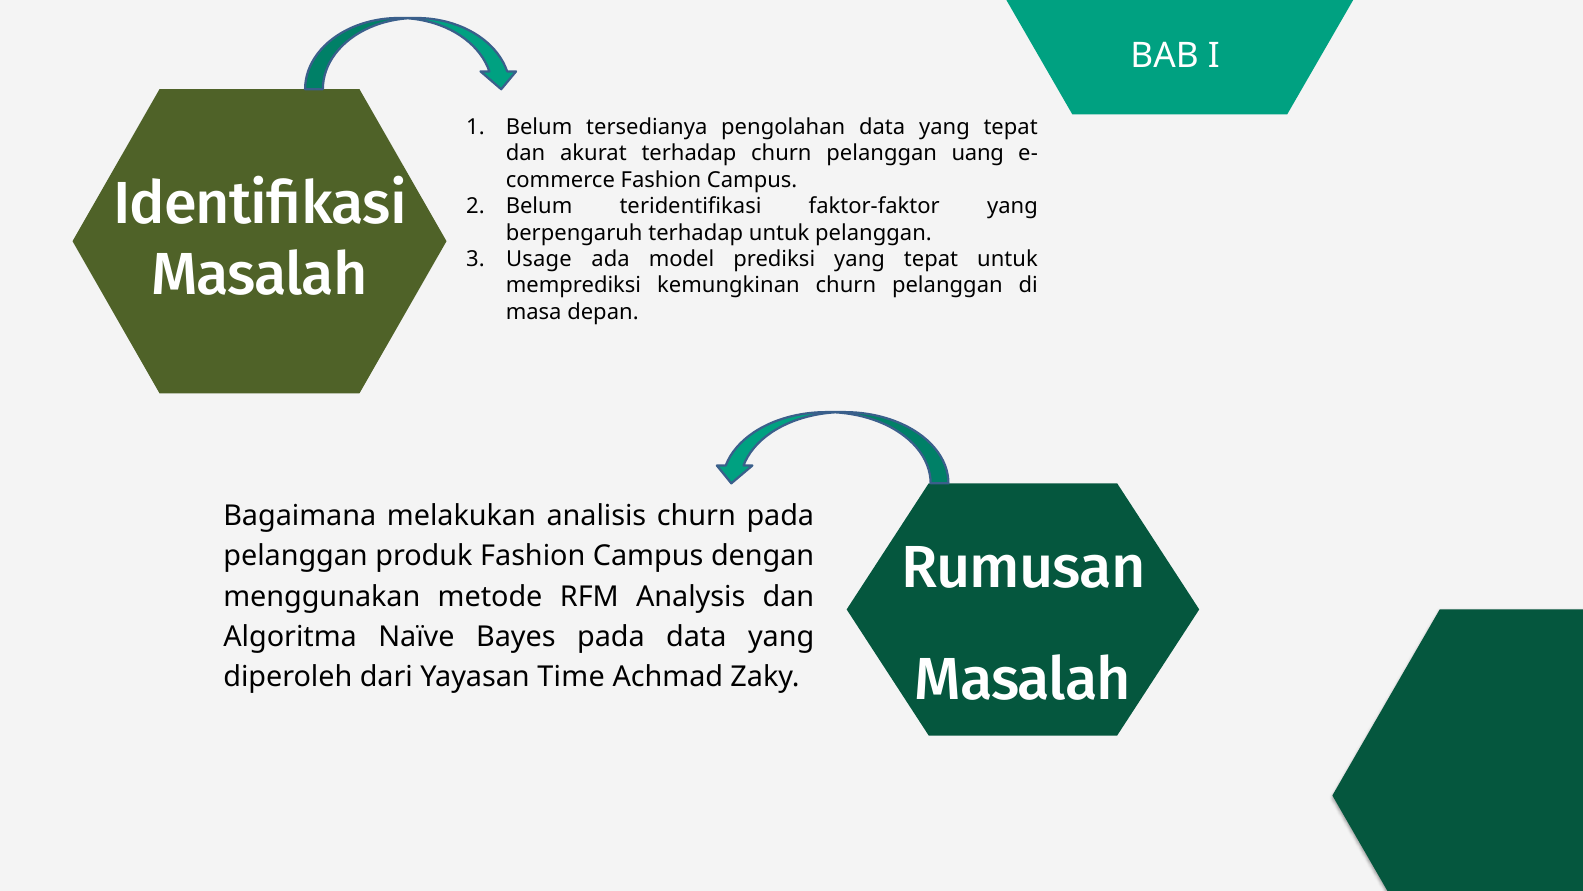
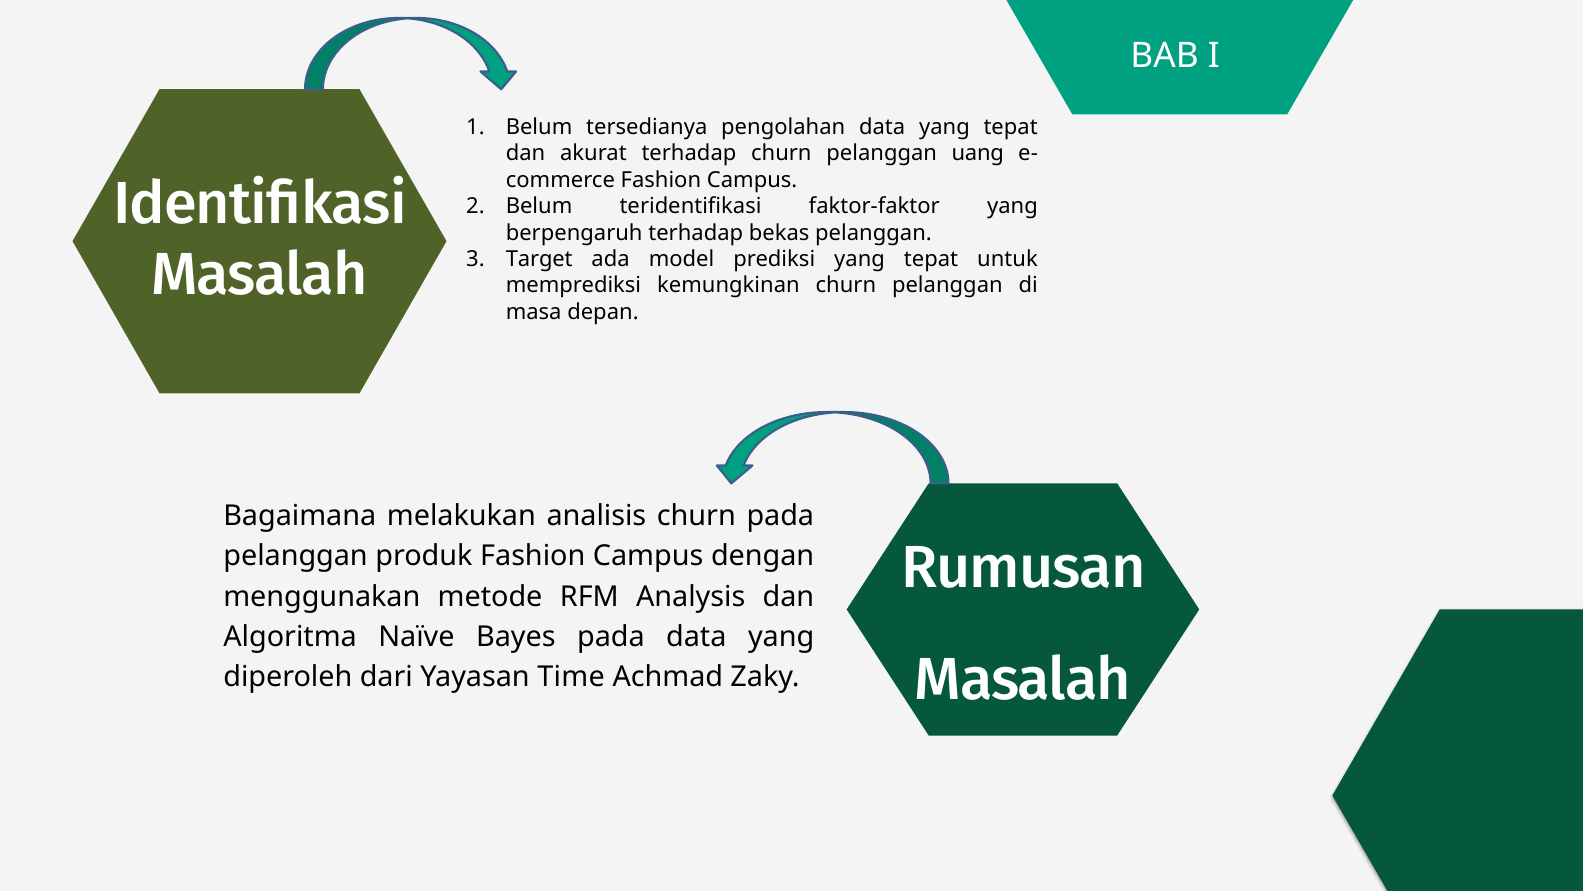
terhadap untuk: untuk -> bekas (779, 233)
Usage: Usage -> Target (539, 259)
